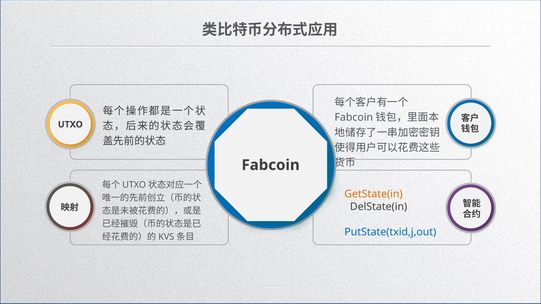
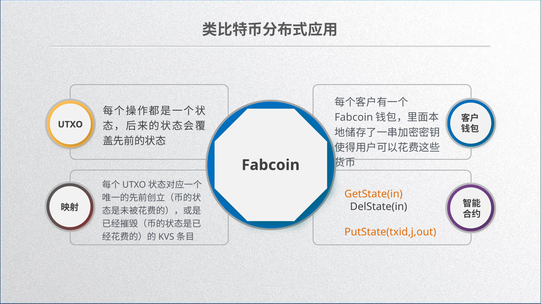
PutState(txid,j,out colour: blue -> orange (390, 232)
